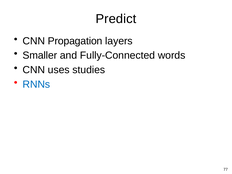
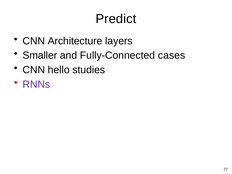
Propagation: Propagation -> Architecture (75, 41)
words: words -> cases (172, 55)
uses: uses -> hello (59, 70)
RNNs colour: blue -> purple (36, 84)
